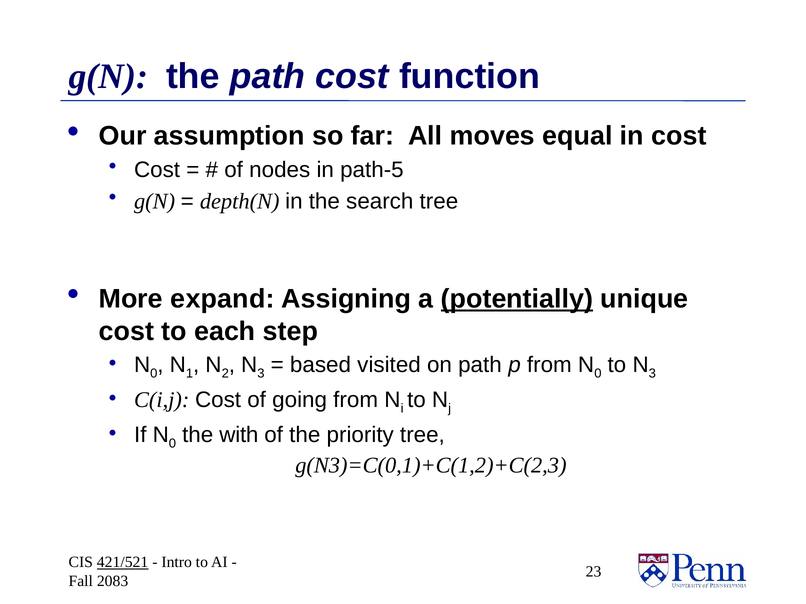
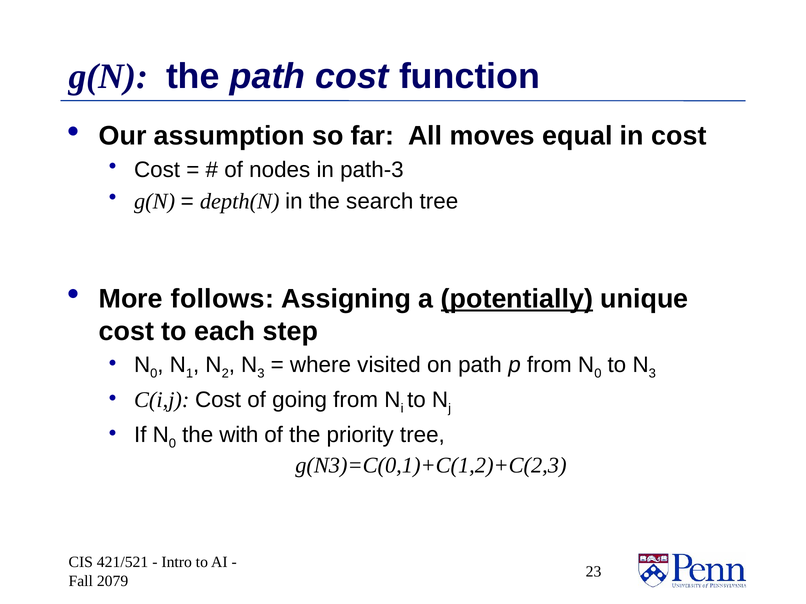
path-5: path-5 -> path-3 (372, 170)
expand: expand -> follows (222, 299)
based: based -> where (320, 365)
421/521 underline: present -> none (123, 563)
2083: 2083 -> 2079 (113, 581)
